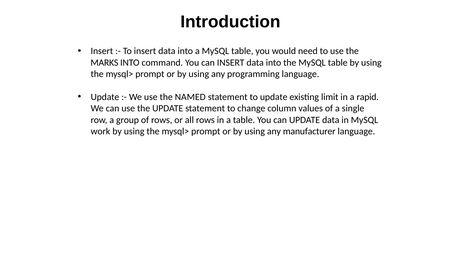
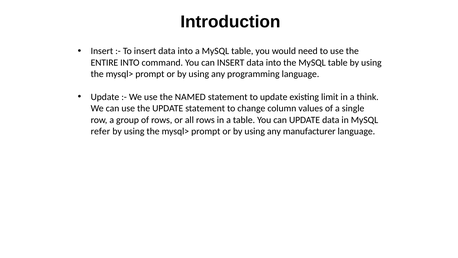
MARKS: MARKS -> ENTIRE (104, 62)
rapid: rapid -> think (368, 97)
work: work -> refer (100, 131)
